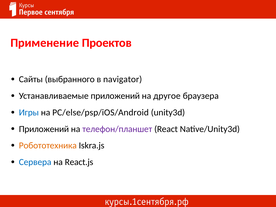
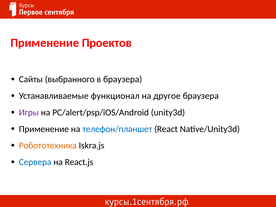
в navigator: navigator -> браузера (123, 79)
Устанавливаемые приложений: приложений -> функционал (115, 96)
Игры colour: blue -> purple (29, 112)
PC/else/psp/iOS/Android: PC/else/psp/iOS/Android -> PC/alert/psp/iOS/Android (101, 112)
Приложений: Приложений -> Применение (44, 129)
телефон/планшет colour: purple -> blue (117, 129)
